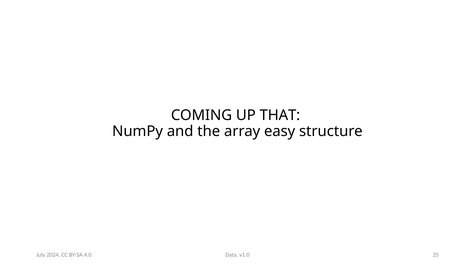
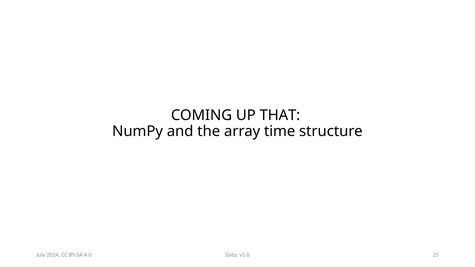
easy: easy -> time (280, 131)
